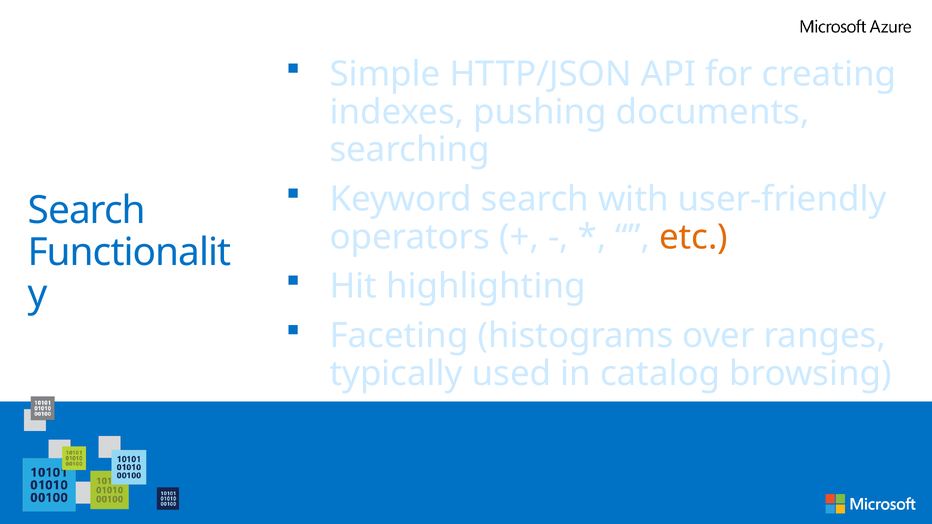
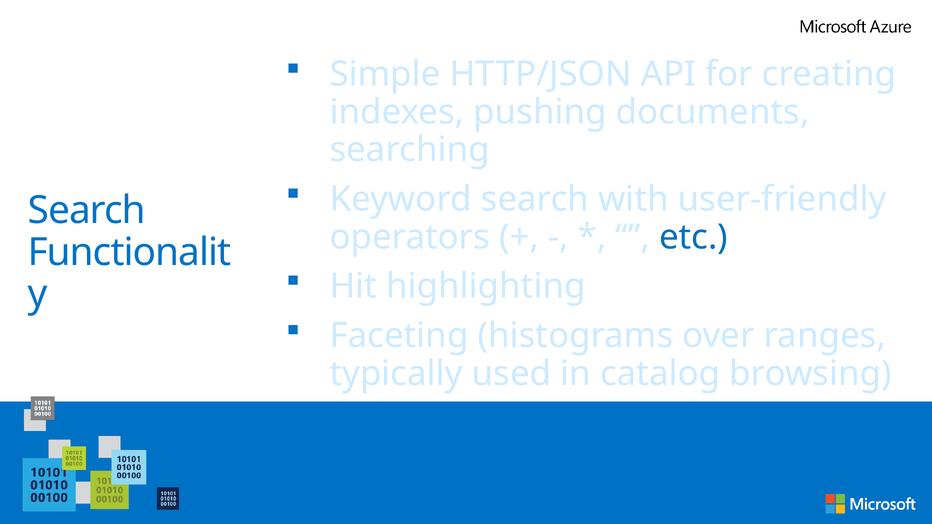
etc colour: orange -> blue (693, 237)
